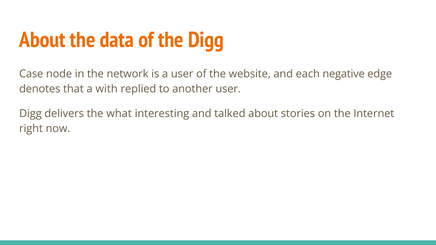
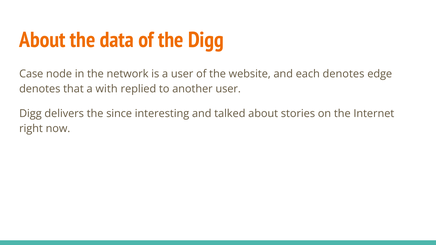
each negative: negative -> denotes (344, 74)
what: what -> since (119, 114)
